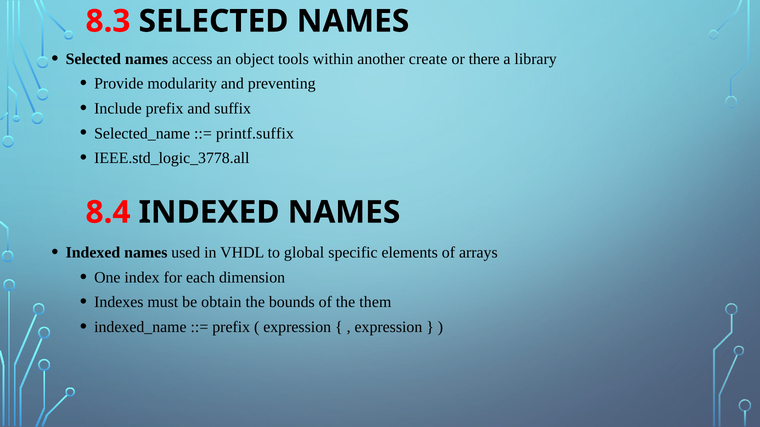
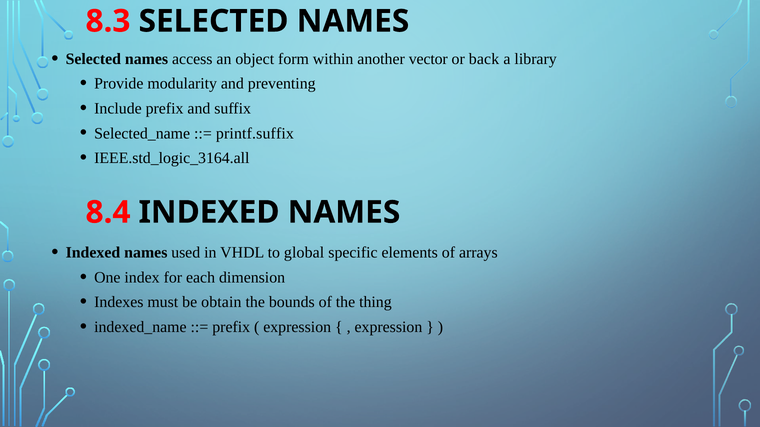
tools: tools -> form (294, 59)
create: create -> vector (428, 59)
there: there -> back (484, 59)
IEEE.std_logic_3778.all: IEEE.std_logic_3778.all -> IEEE.std_logic_3164.all (172, 158)
them: them -> thing (375, 303)
